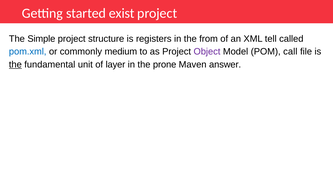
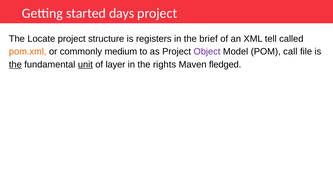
exist: exist -> days (122, 13)
Simple: Simple -> Locate (41, 39)
from: from -> brief (209, 39)
pom.xml colour: blue -> orange (28, 51)
unit underline: none -> present (85, 64)
prone: prone -> rights (165, 64)
answer: answer -> fledged (225, 64)
